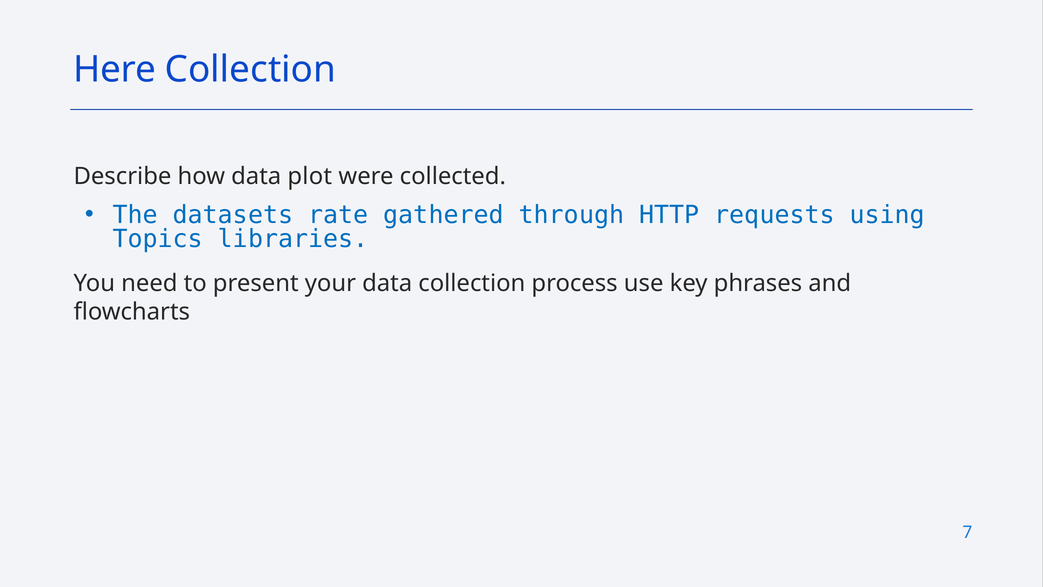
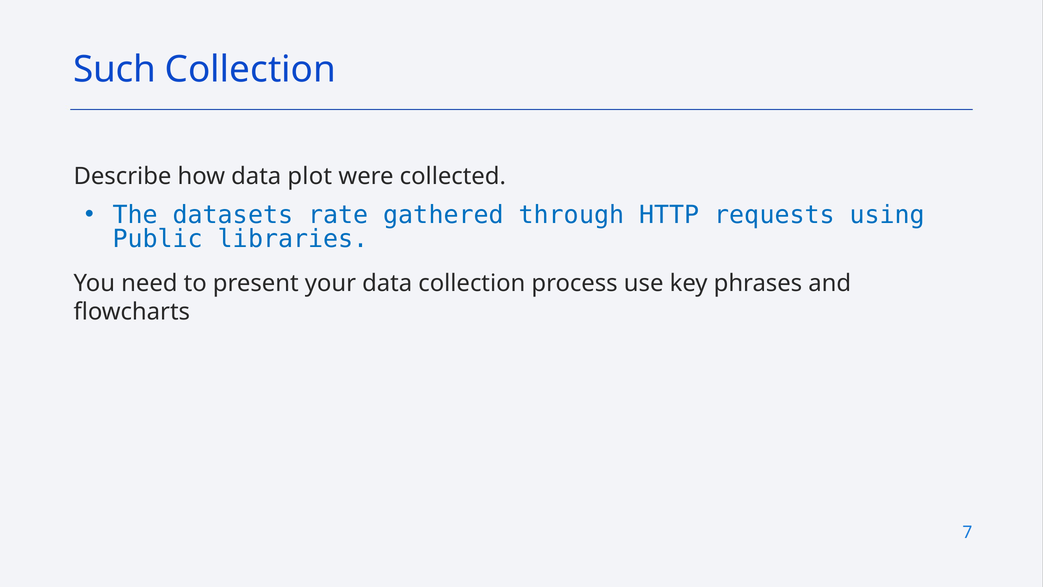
Here: Here -> Such (115, 70)
Topics: Topics -> Public (158, 239)
